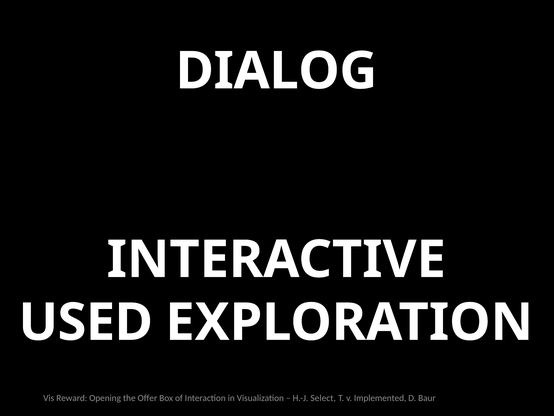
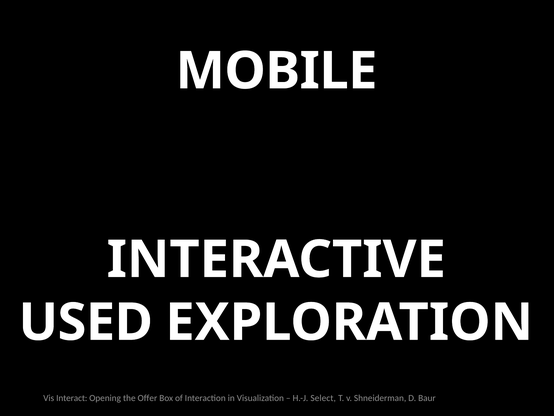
DIALOG: DIALOG -> MOBILE (277, 71)
Reward: Reward -> Interact (72, 398)
Implemented: Implemented -> Shneiderman (380, 398)
